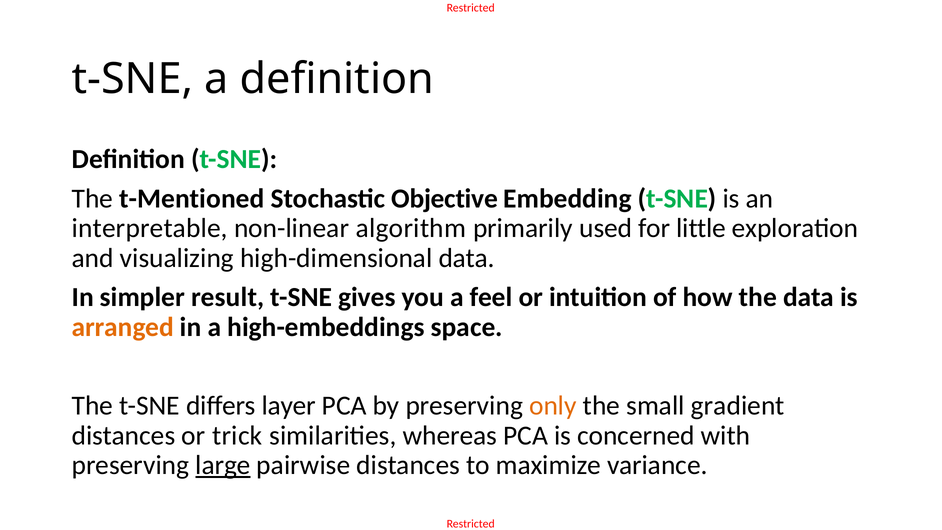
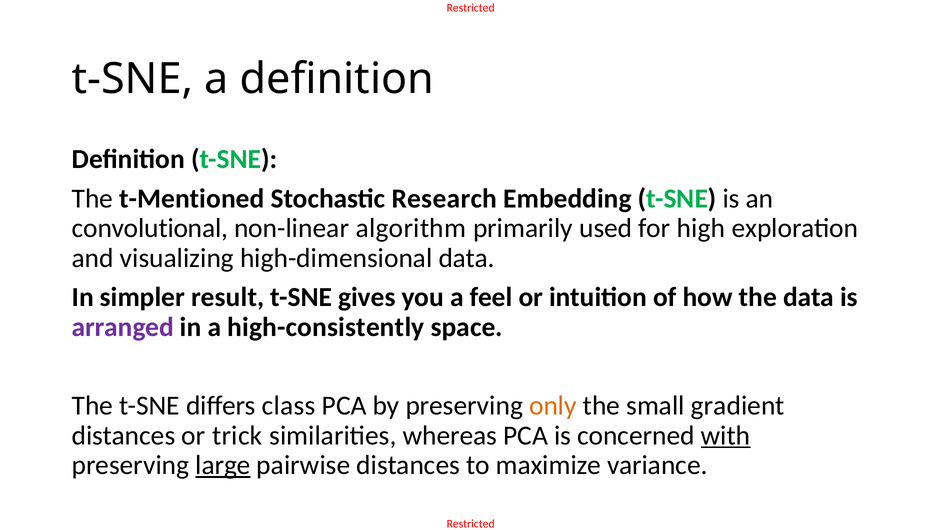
Objective: Objective -> Research (444, 199)
interpretable: interpretable -> convolutional (150, 228)
little: little -> high (701, 228)
arranged colour: orange -> purple (123, 327)
high-embeddings: high-embeddings -> high-consistently (326, 327)
layer: layer -> class (289, 406)
with underline: none -> present (726, 435)
